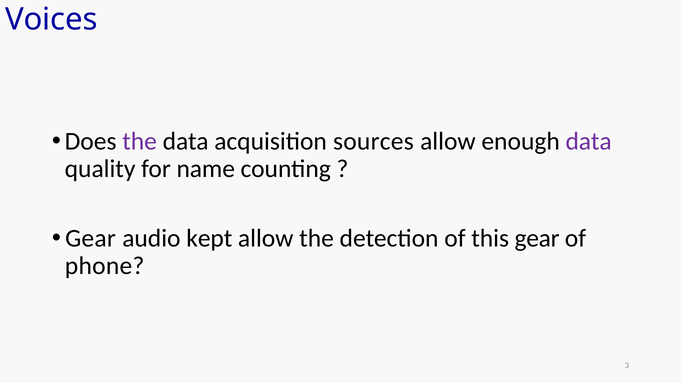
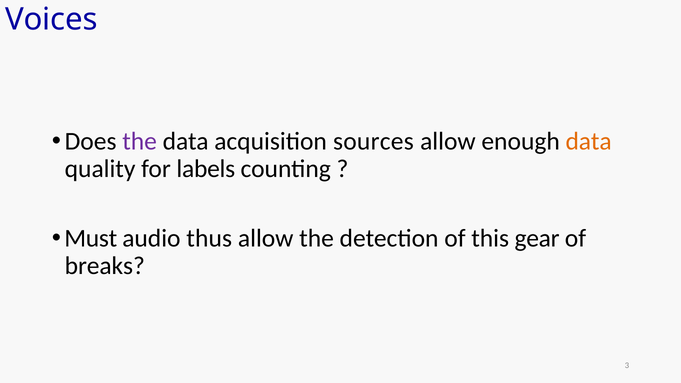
data colour: purple -> orange (589, 141)
name: name -> labels (206, 169)
Gear: Gear -> Must (91, 238)
kept: kept -> thus (209, 238)
phone: phone -> breaks (105, 266)
